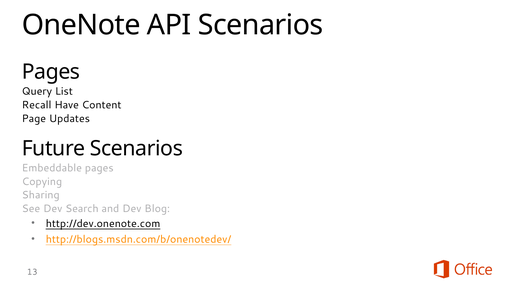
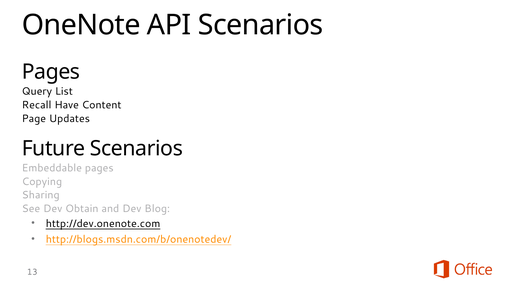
Search: Search -> Obtain (82, 209)
